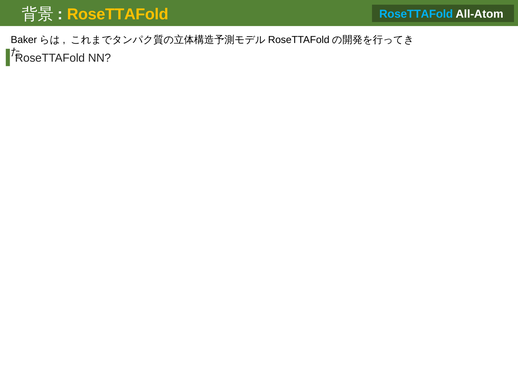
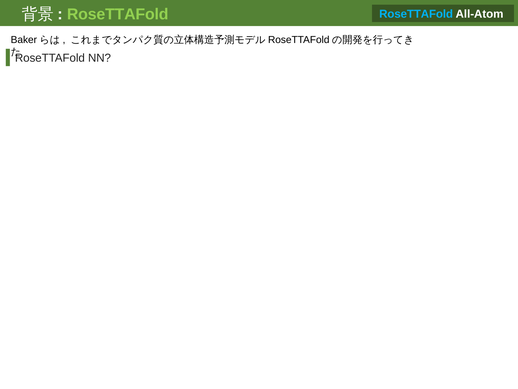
RoseTTAFold colour: yellow -> light green (118, 14)
